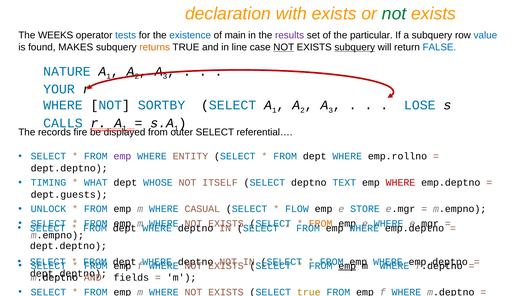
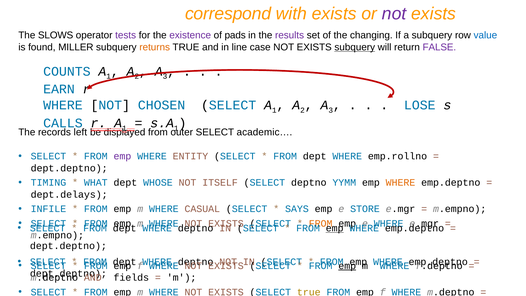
declaration: declaration -> correspond (228, 14)
not colour: green -> purple (394, 14)
WEEKS: WEEKS -> SLOWS (56, 35)
tests colour: blue -> purple (126, 35)
existence colour: blue -> purple (190, 35)
main: main -> pads (235, 35)
particular: particular -> changing (371, 35)
MAKES: MAKES -> MILLER (76, 47)
NOT underline: present -> none (284, 47)
FALSE colour: blue -> purple (439, 47)
NATURE: NATURE -> COUNTS (67, 71)
YOUR: YOUR -> EARN (59, 89)
SORTBY: SORTBY -> CHOSEN (162, 105)
fire: fire -> left (80, 132)
referential…: referential… -> academic… (264, 132)
TEXT: TEXT -> YYMM (344, 183)
WHERE colour: red -> orange (401, 183)
dept.guests: dept.guests -> dept.delays (69, 194)
UNLOCK: UNLOCK -> INFILE (48, 209)
FLOW: FLOW -> SAYS (297, 209)
emp underline: none -> present (335, 228)
